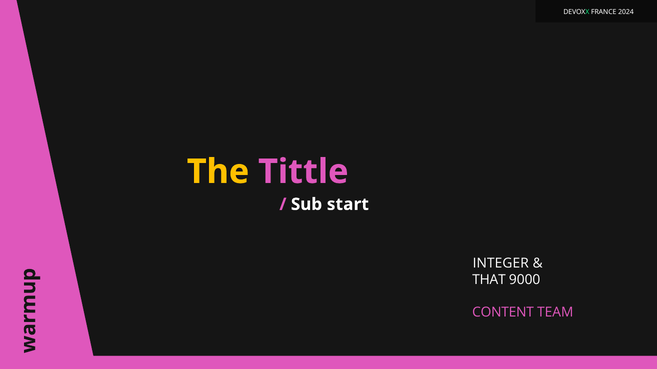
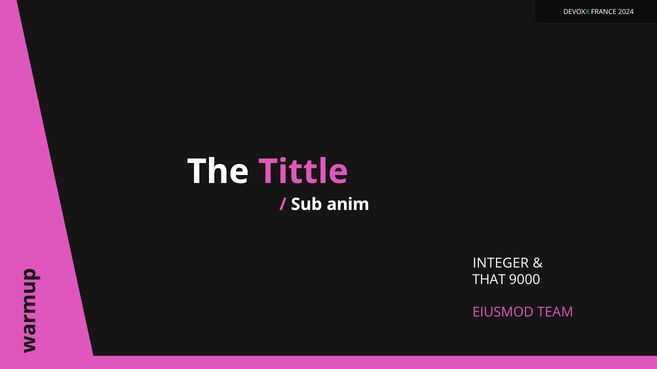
The colour: yellow -> white (218, 172)
start: start -> anim (348, 205)
CONTENT: CONTENT -> EIUSMOD (503, 313)
